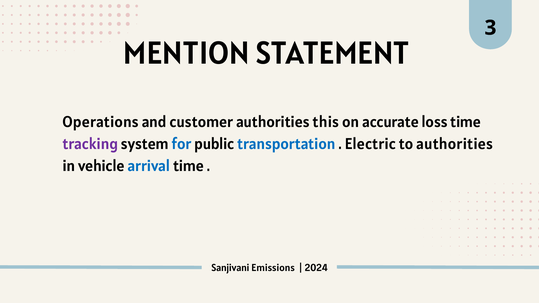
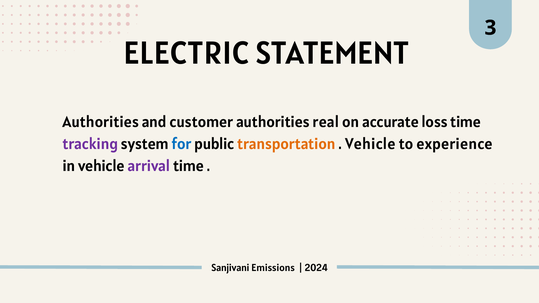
MENTION: MENTION -> ELECTRIC (186, 53)
Operations: Operations -> Authorities (101, 122)
this: this -> real (326, 122)
transportation colour: blue -> orange (286, 144)
Electric: Electric -> Vehicle (370, 144)
to authorities: authorities -> experience (455, 144)
arrival colour: blue -> purple (149, 166)
